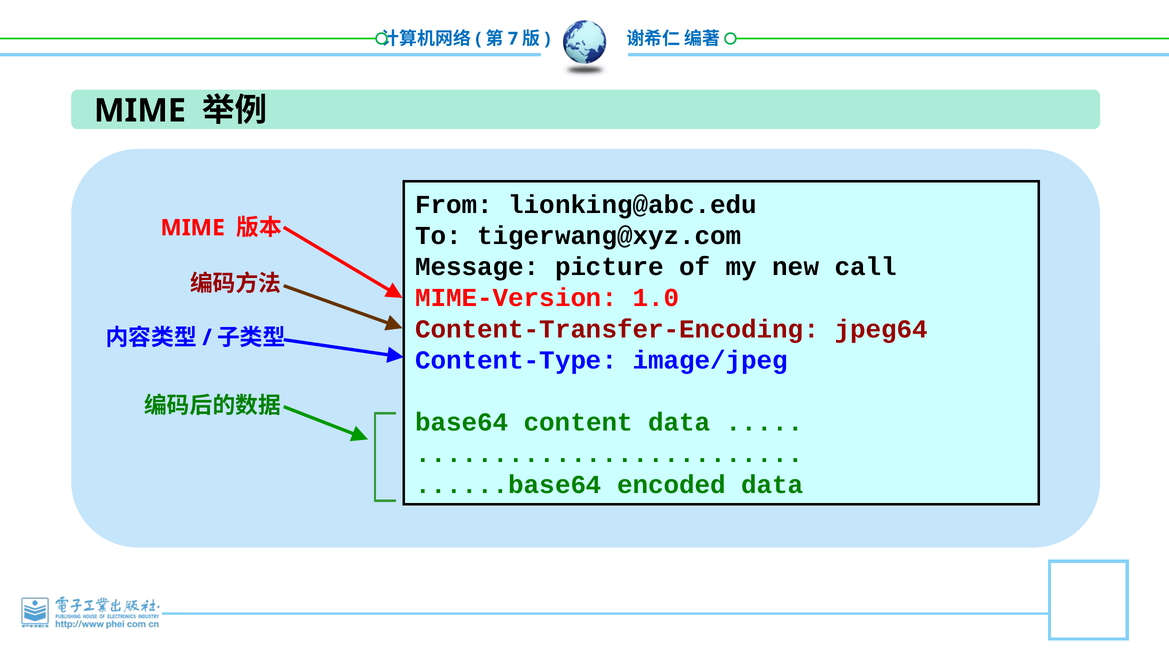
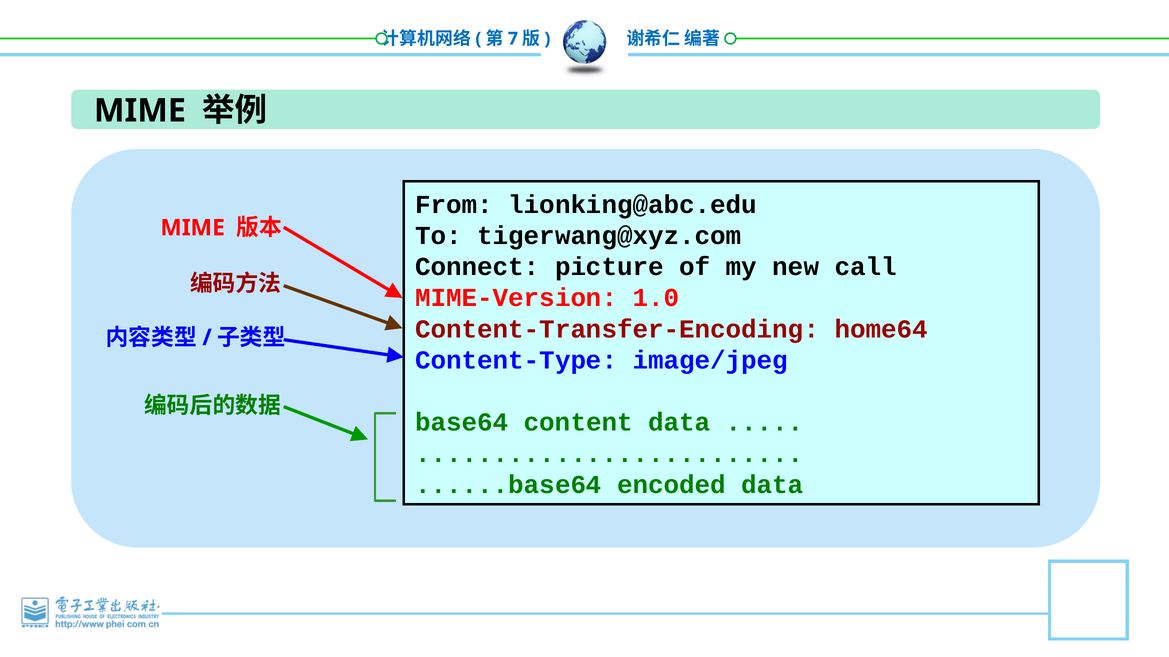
Message: Message -> Connect (477, 267)
jpeg64: jpeg64 -> home64 (881, 329)
